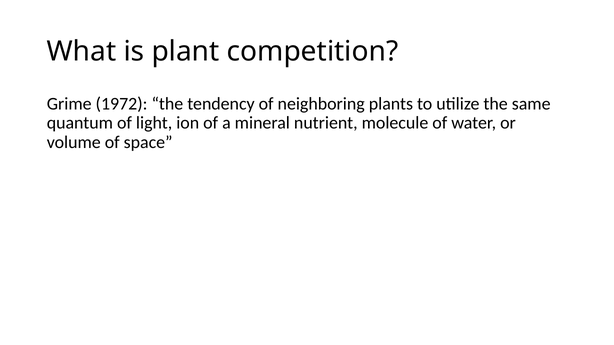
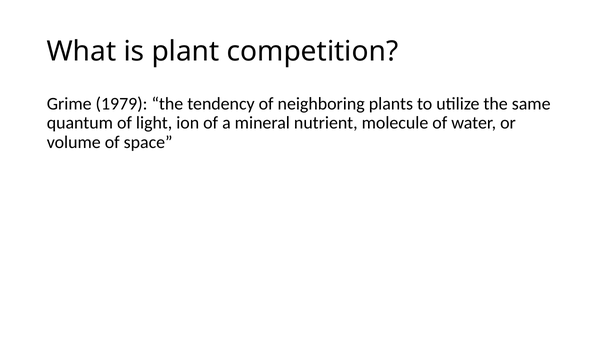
1972: 1972 -> 1979 (122, 104)
